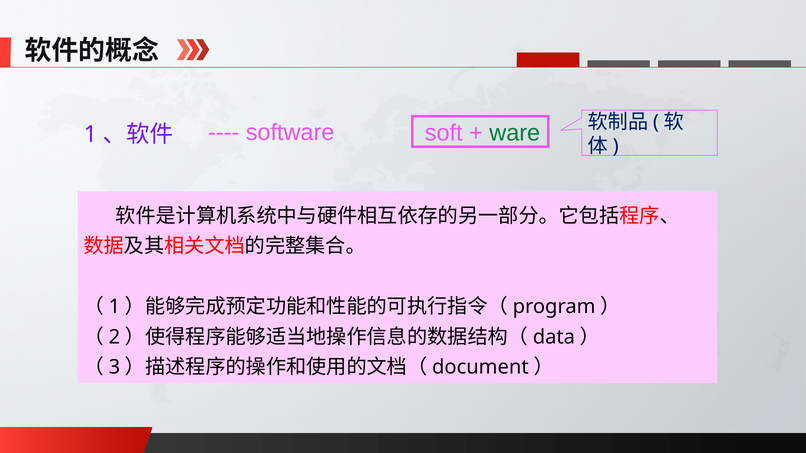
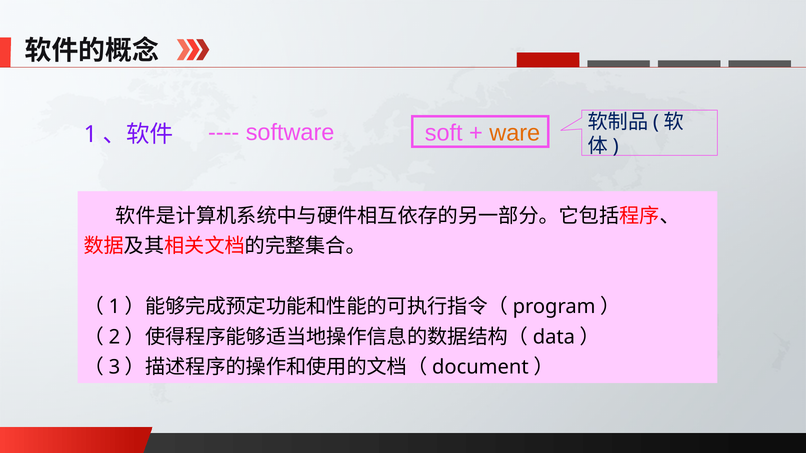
ware colour: green -> orange (515, 133)
